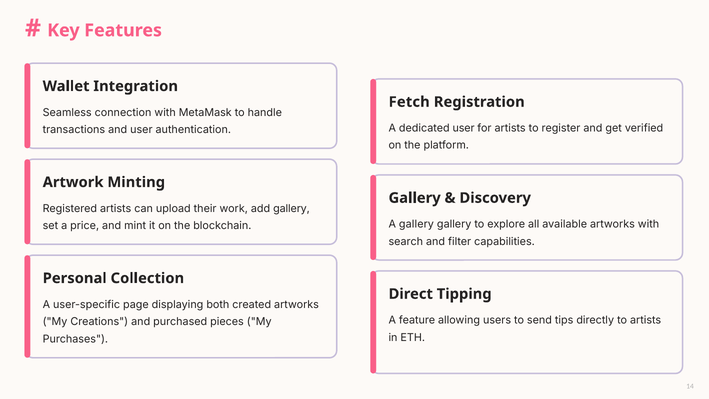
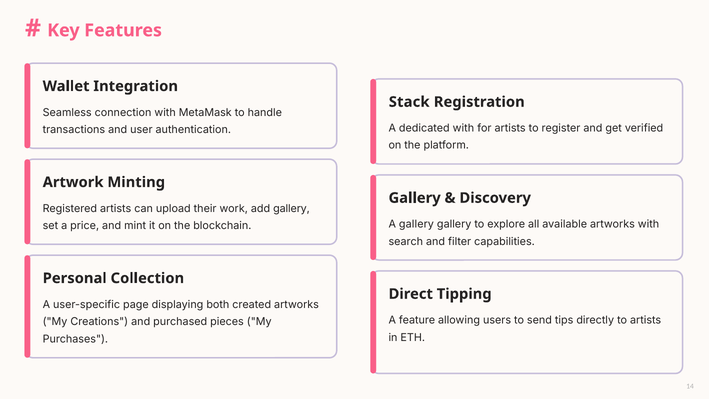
Fetch: Fetch -> Stack (409, 102)
dedicated user: user -> with (463, 128)
